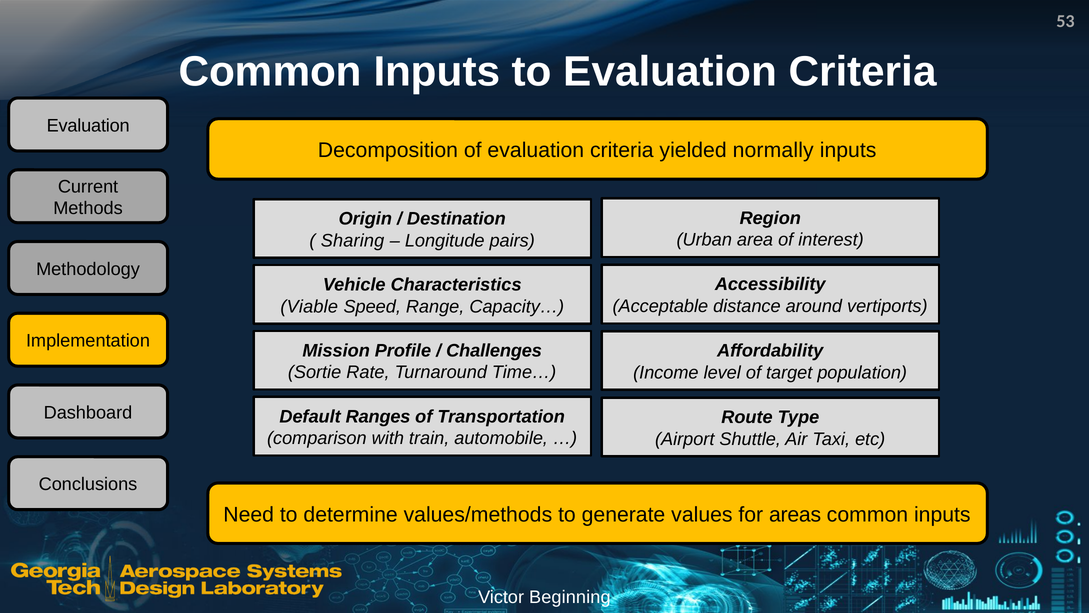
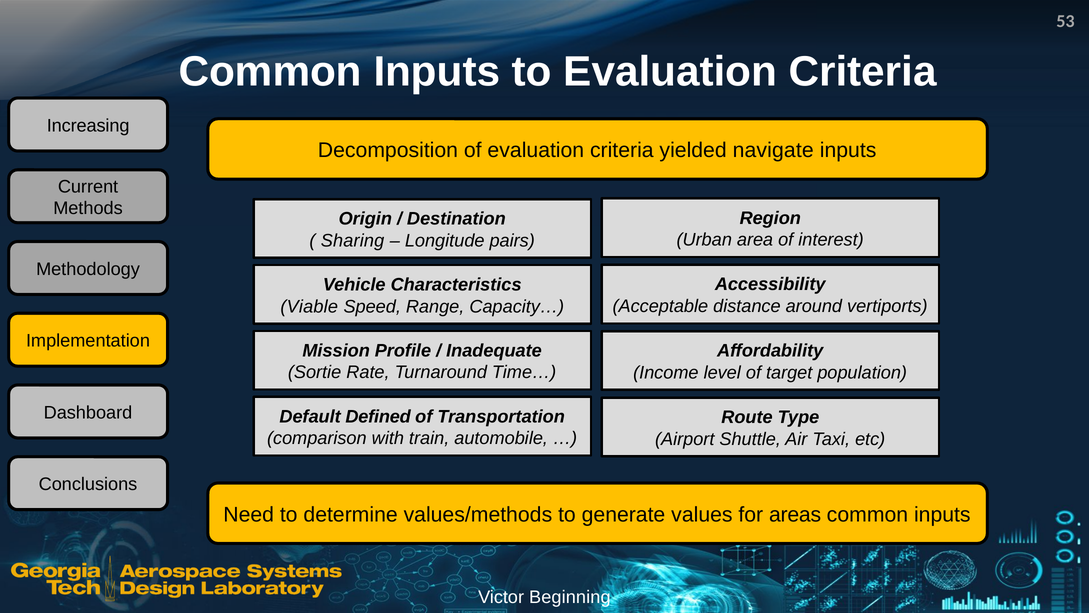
Evaluation: Evaluation -> Increasing (88, 126)
normally: normally -> navigate (773, 150)
Challenges: Challenges -> Inadequate (494, 350)
Ranges: Ranges -> Defined (378, 416)
